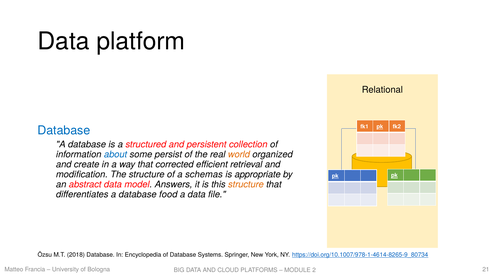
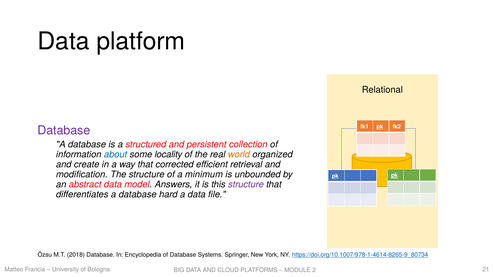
Database colour: blue -> purple (64, 130)
persist: persist -> locality (168, 155)
schemas: schemas -> minimum (204, 175)
appropriate: appropriate -> unbounded (258, 175)
structure colour: orange -> purple (246, 185)
food: food -> hard (168, 195)
